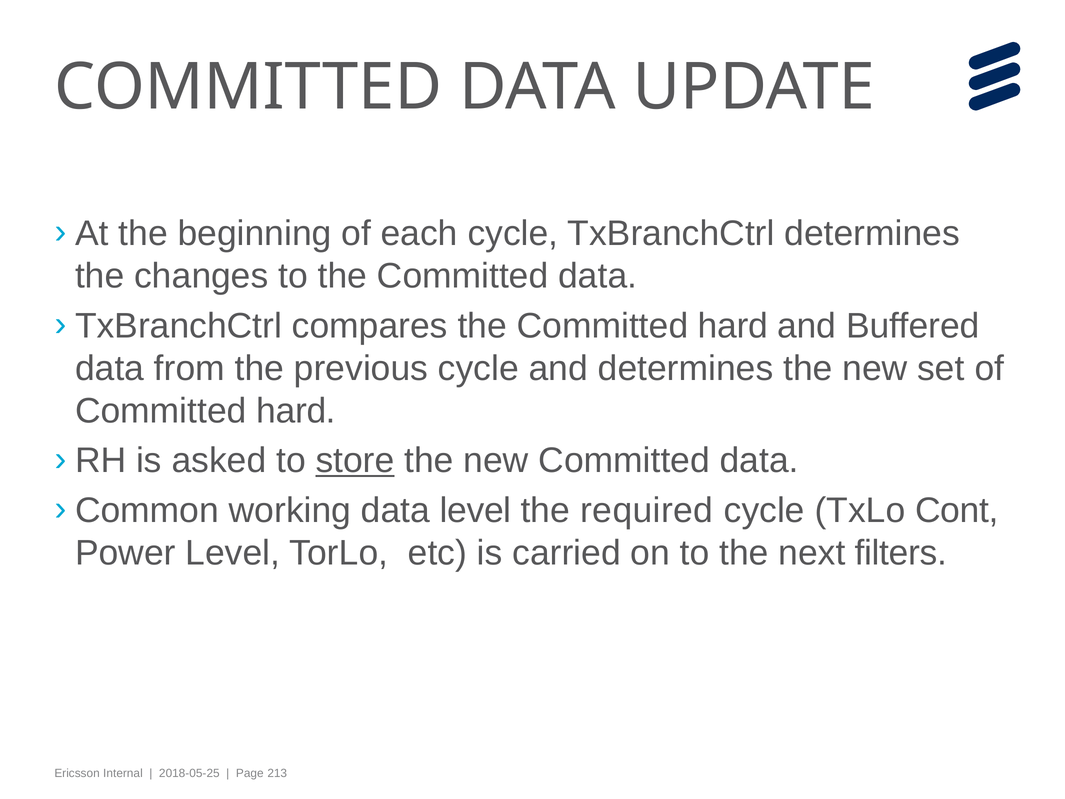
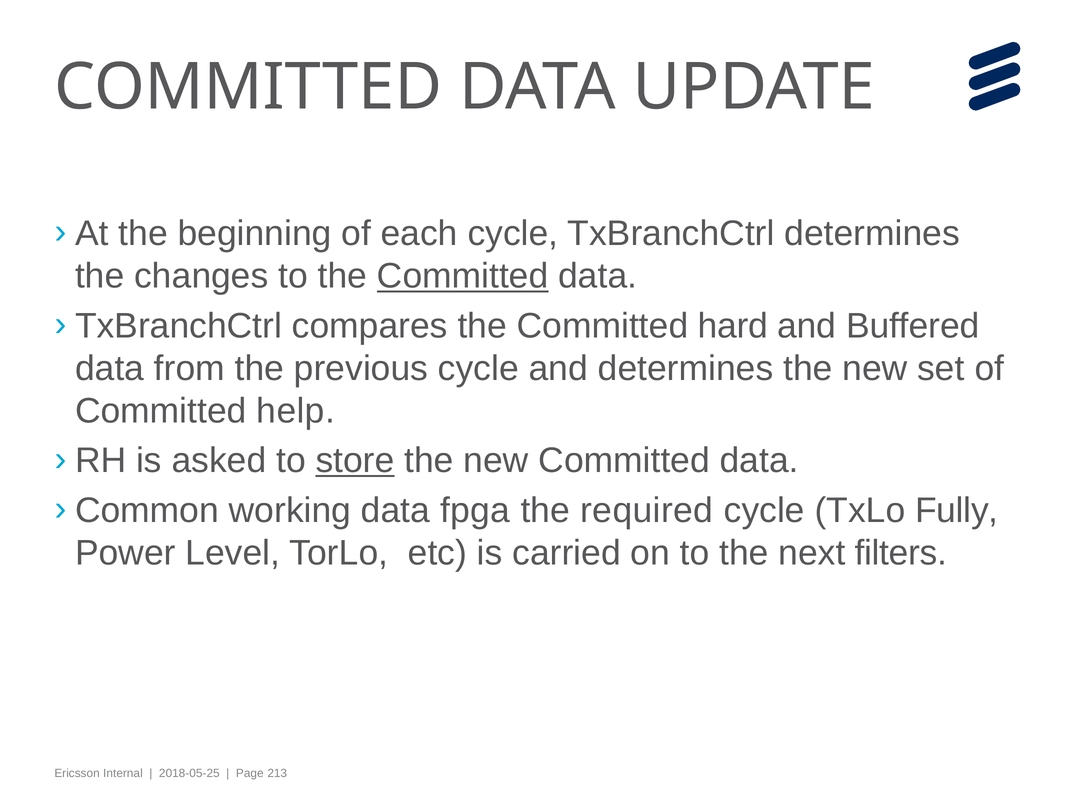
Committed underline: none -> present (463, 276)
hard: hard -> help (296, 411)
data level: level -> fpga (475, 510)
Cont: Cont -> Fully (957, 510)
